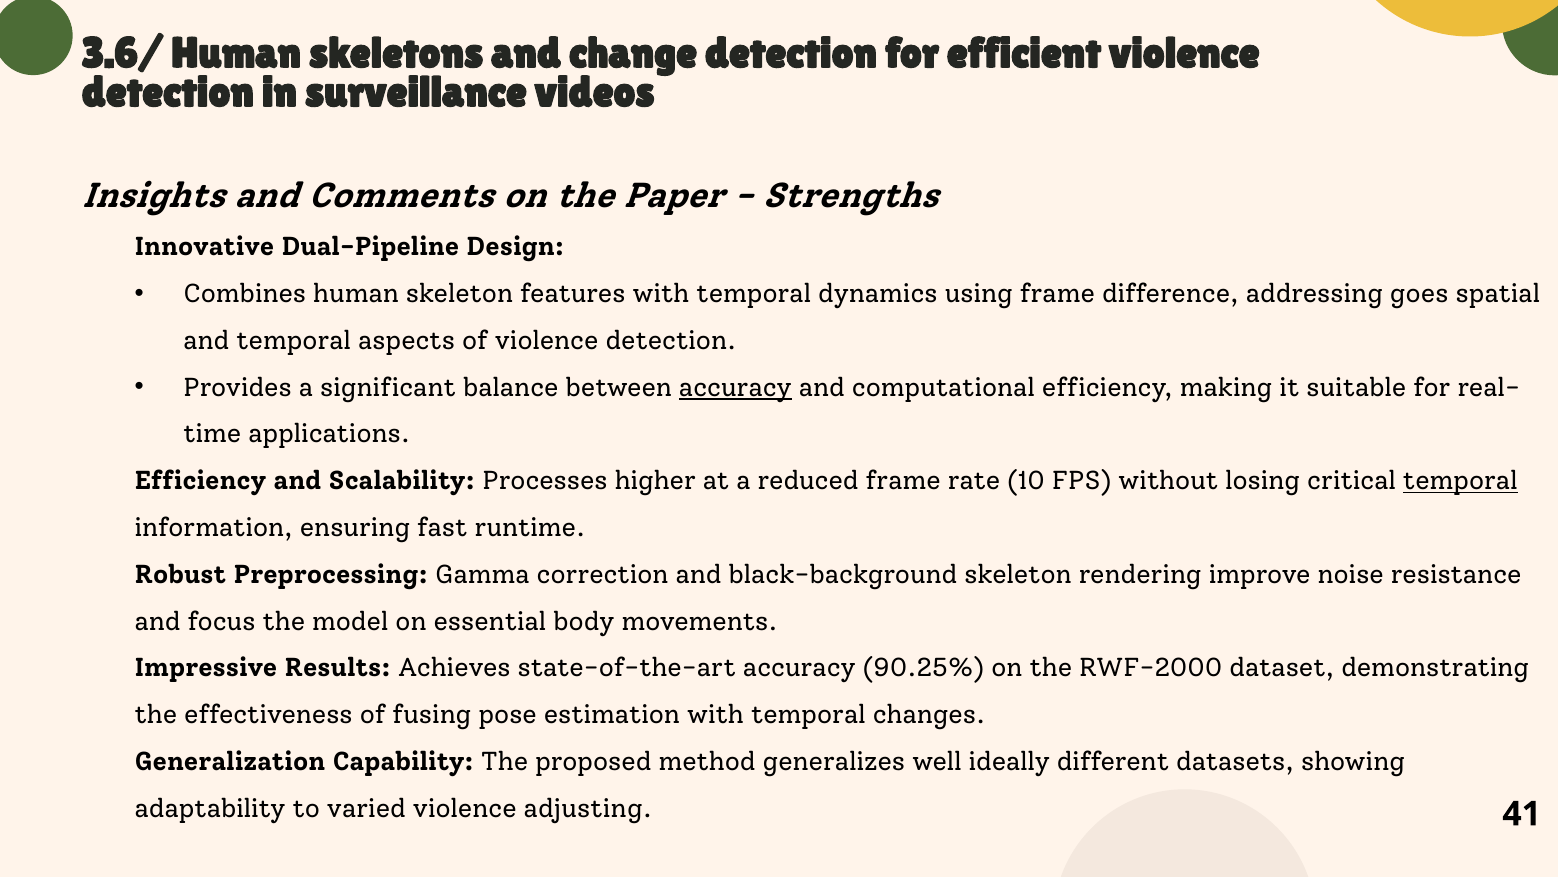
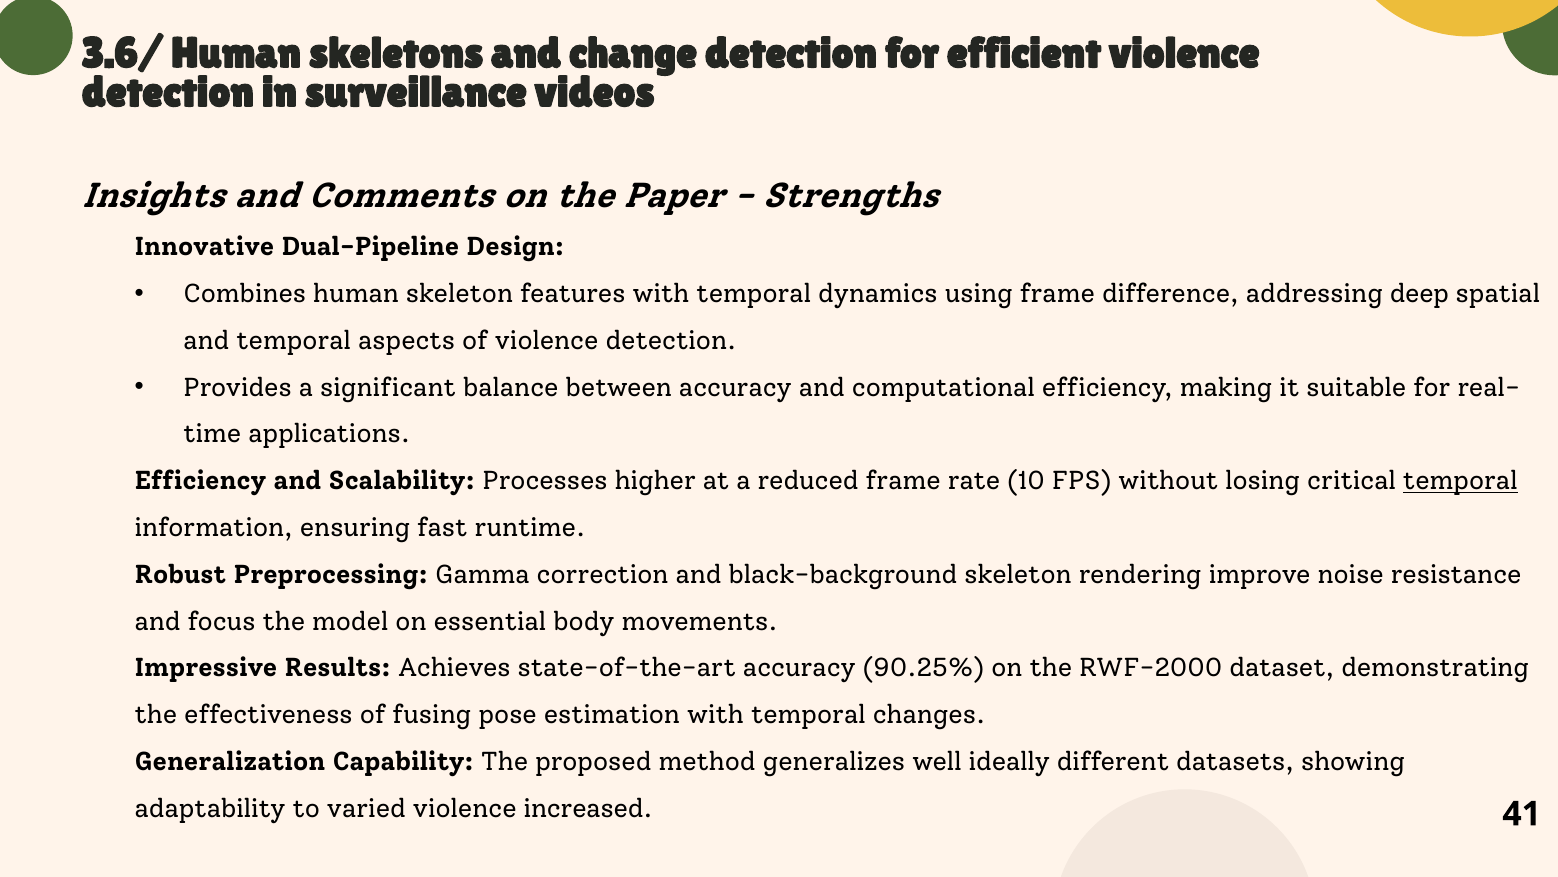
goes: goes -> deep (1419, 294)
accuracy underline: present -> none (735, 387)
adjusting: adjusting -> increased (588, 808)
